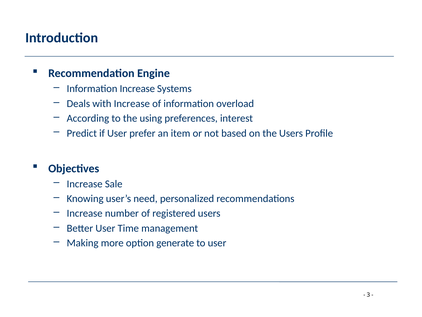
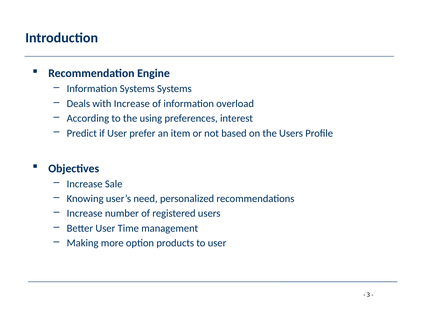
Information Increase: Increase -> Systems (137, 89)
generate: generate -> products (175, 243)
